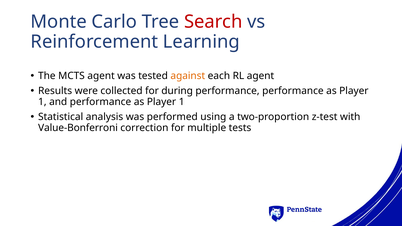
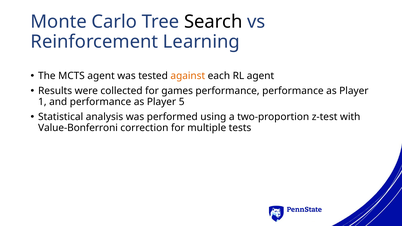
Search colour: red -> black (213, 22)
during: during -> games (177, 91)
1: 1 -> 5 (182, 102)
